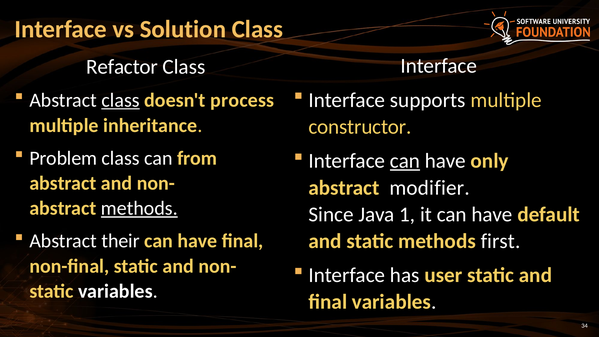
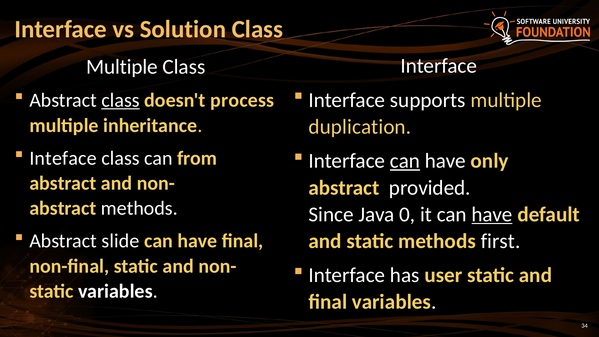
Refactor: Refactor -> Multiple (122, 67)
constructor: constructor -> duplication (360, 127)
Problem: Problem -> Inteface (63, 158)
modifier: modifier -> provided (430, 188)
methods underline: present -> none (139, 208)
1: 1 -> 0 (407, 214)
have underline: none -> present (492, 214)
their: their -> slide (120, 241)
